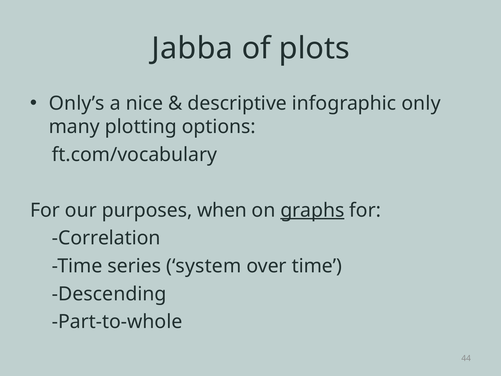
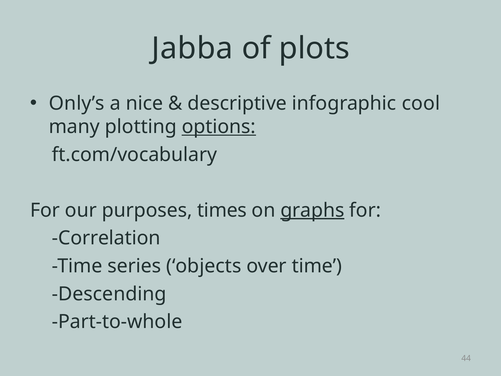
only: only -> cool (421, 103)
options underline: none -> present (219, 127)
when: when -> times (222, 210)
system: system -> objects (204, 266)
